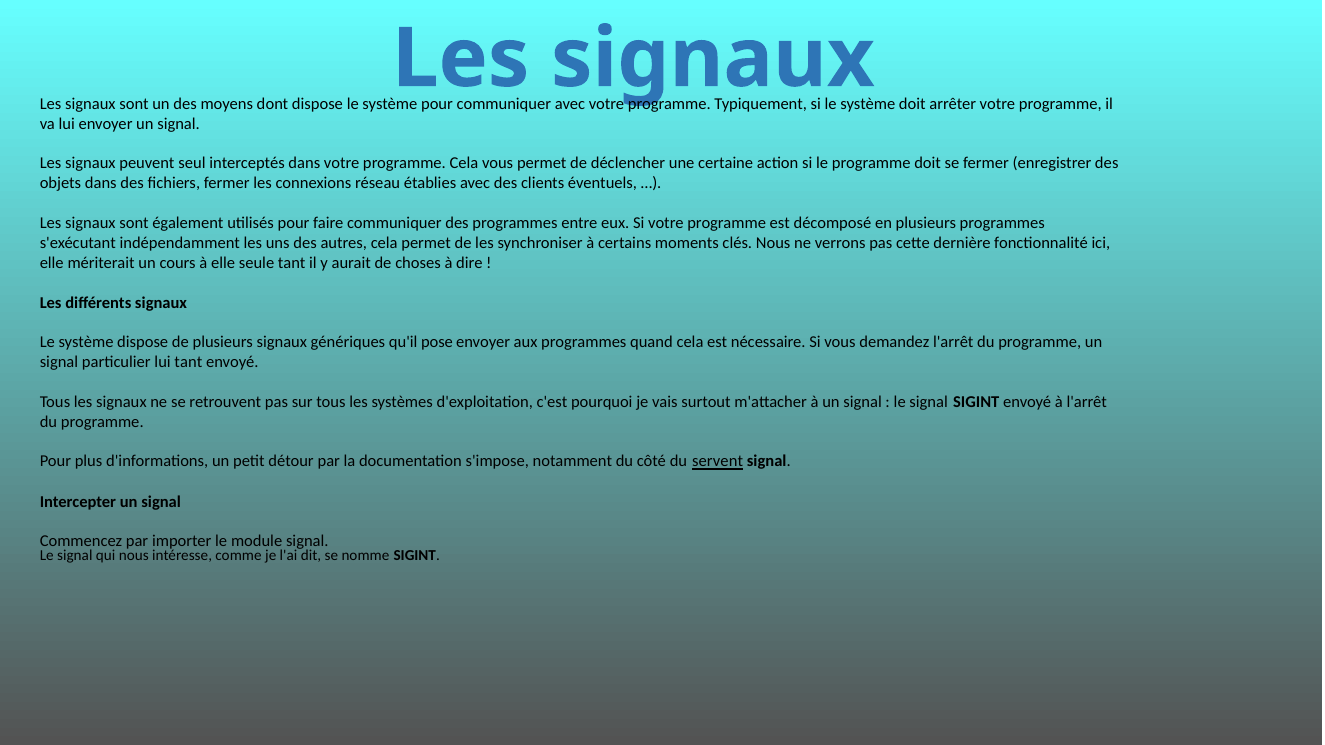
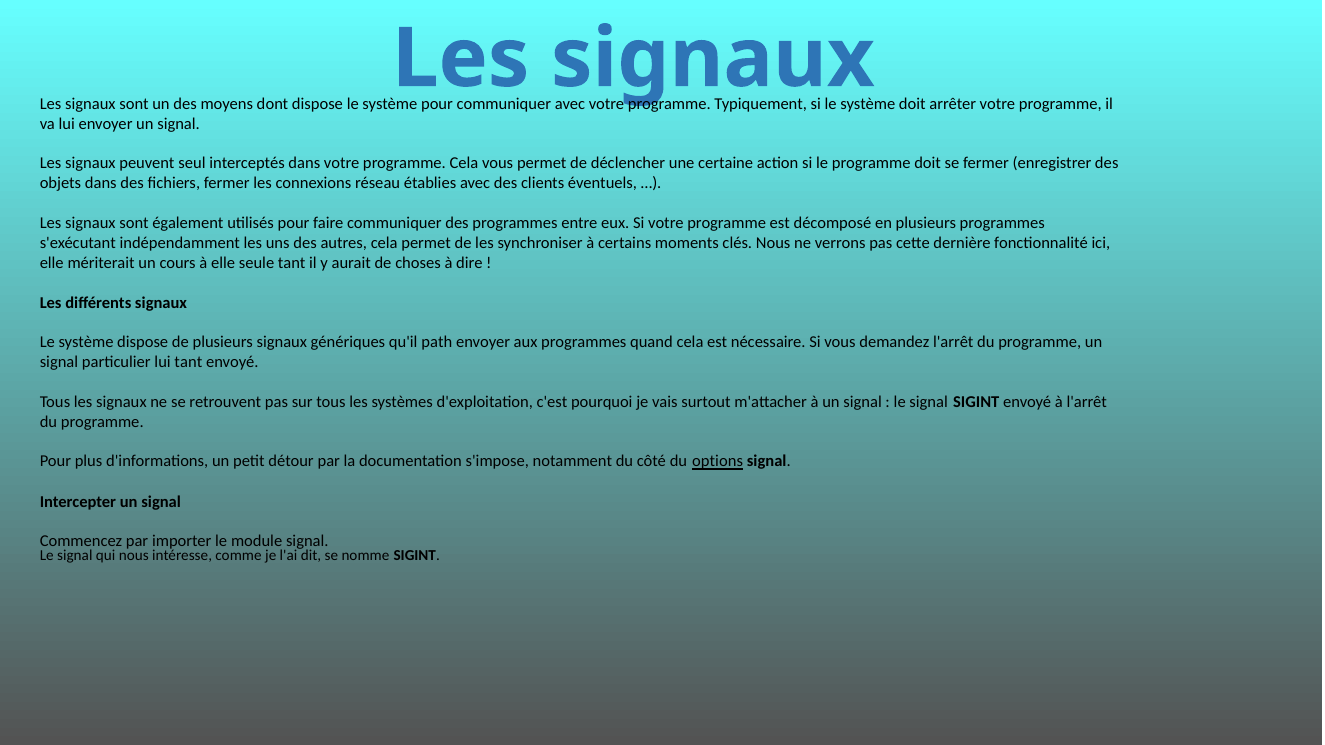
pose: pose -> path (437, 342)
servent: servent -> options (718, 462)
